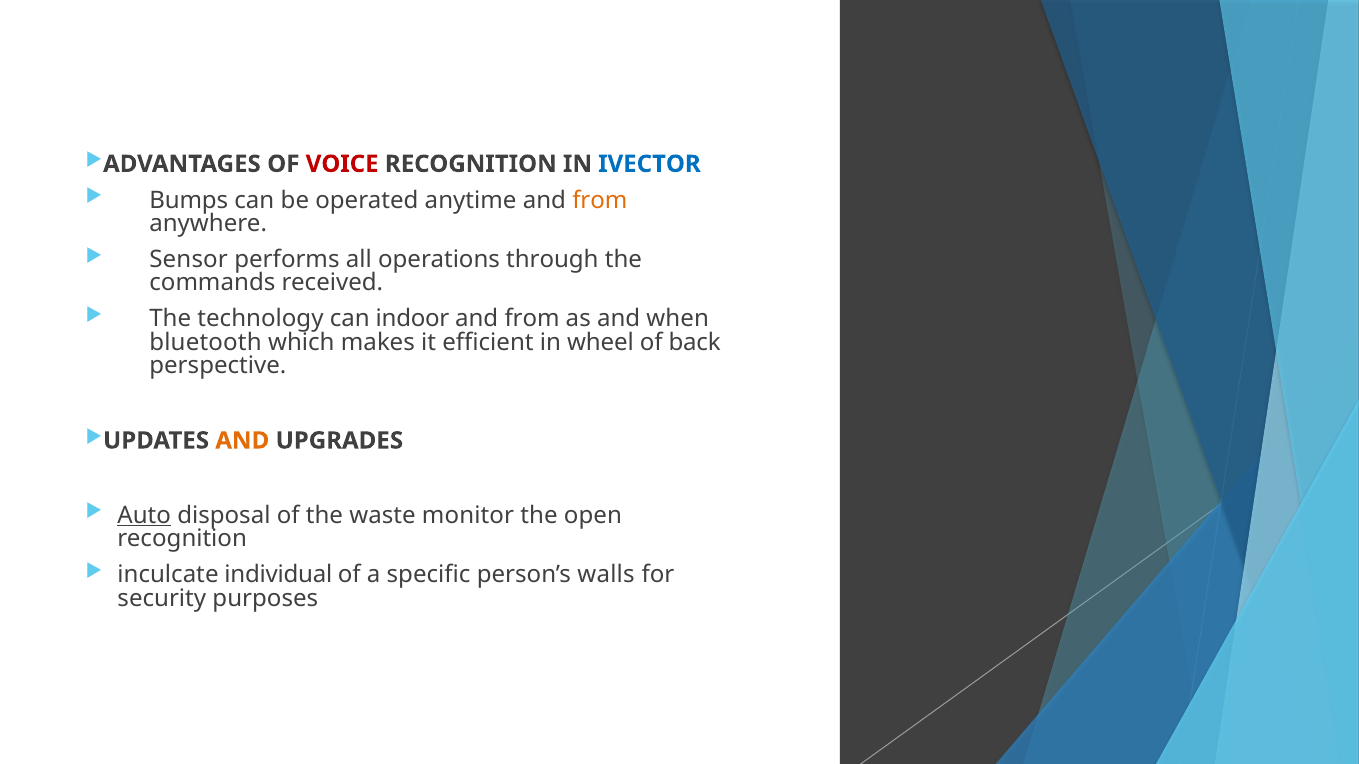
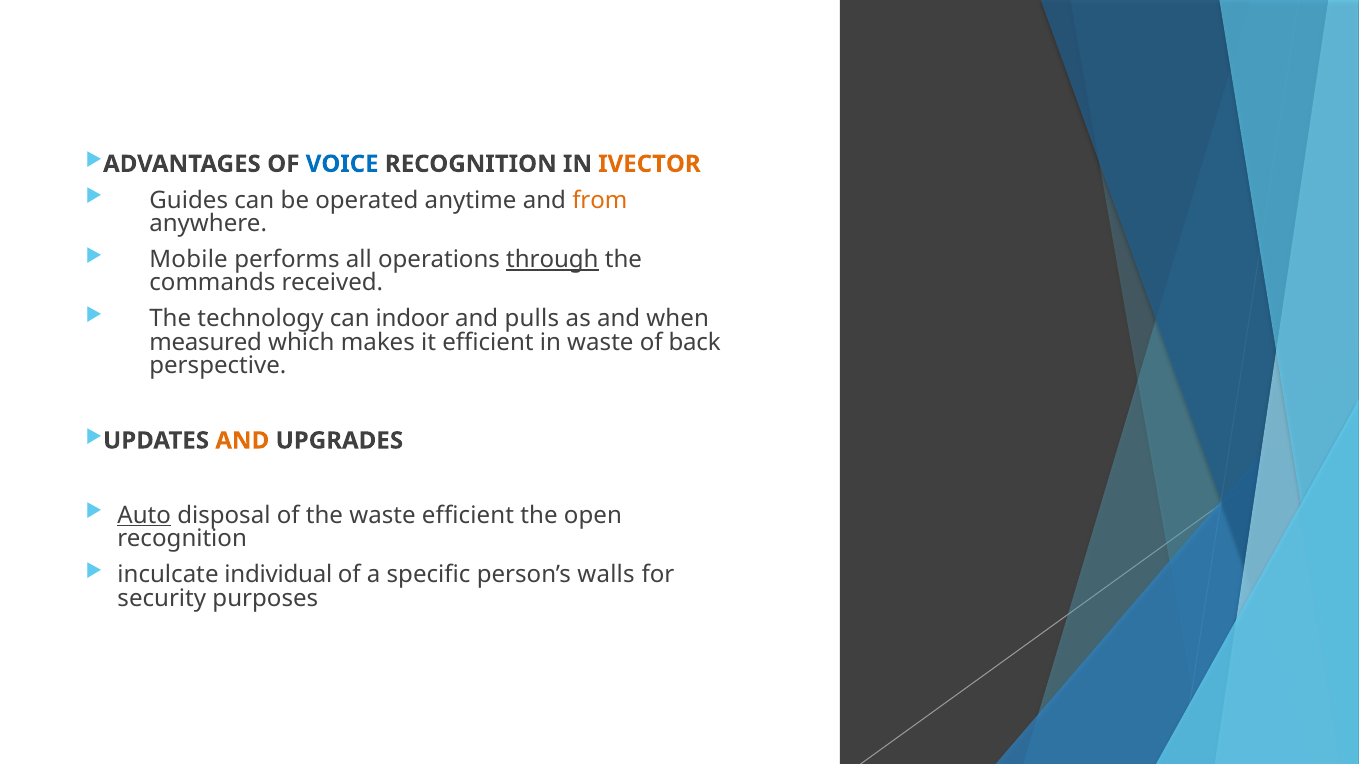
VOICE colour: red -> blue (342, 164)
IVECTOR colour: blue -> orange (649, 164)
Bumps: Bumps -> Guides (189, 200)
Sensor: Sensor -> Mobile (189, 260)
through underline: none -> present (552, 260)
from: from -> pulls (532, 319)
bluetooth: bluetooth -> measured (206, 343)
in wheel: wheel -> waste (600, 343)
waste monitor: monitor -> efficient (468, 516)
